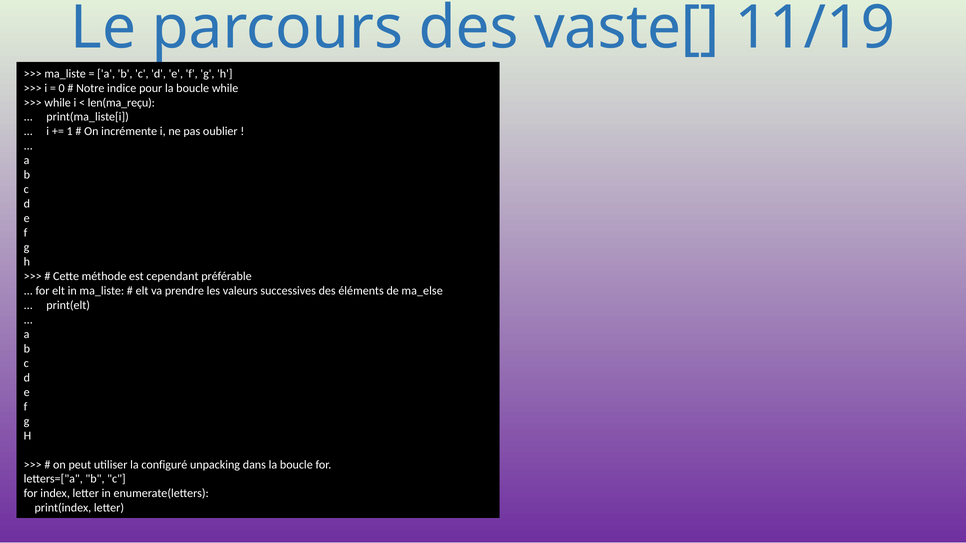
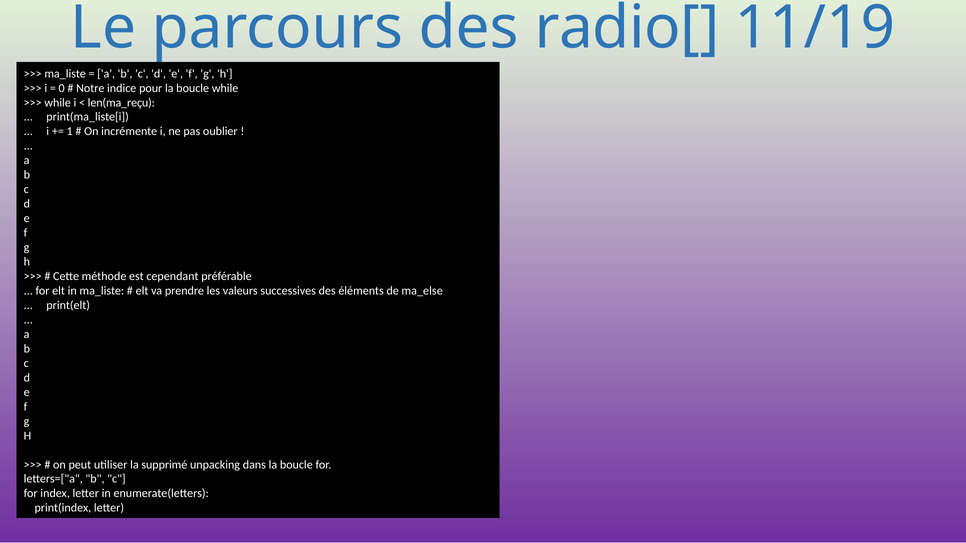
vaste[: vaste[ -> radio[ (627, 28)
configuré: configuré -> supprimé (164, 465)
